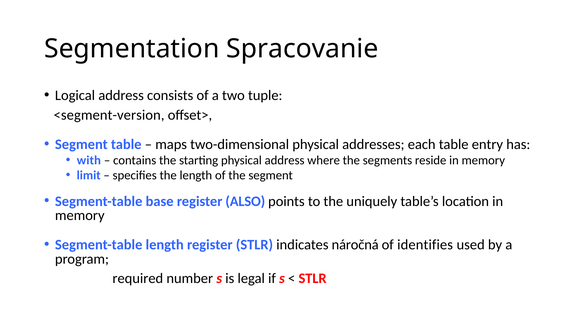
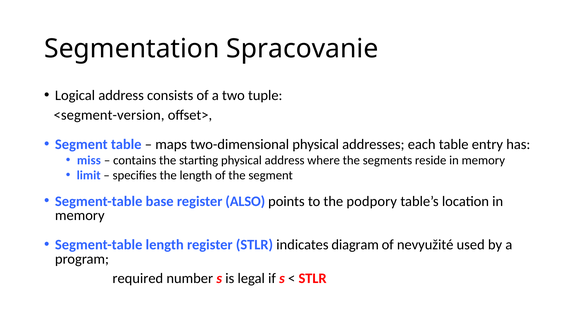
with: with -> miss (89, 160)
uniquely: uniquely -> podpory (372, 201)
náročná: náročná -> diagram (355, 245)
identifies: identifies -> nevyužité (425, 245)
